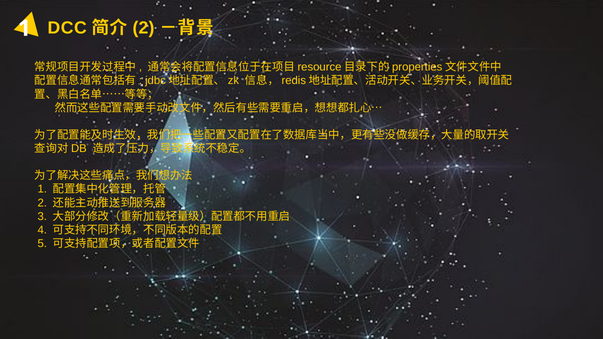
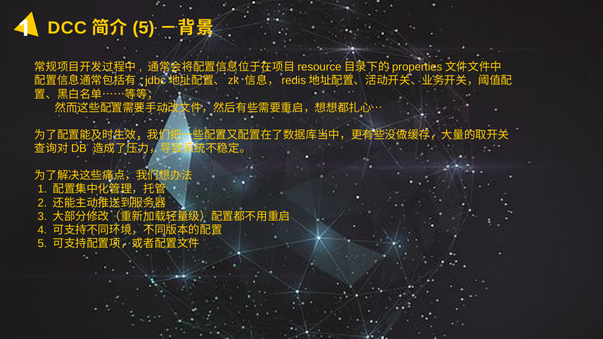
2: 2 -> 5 (143, 28)
